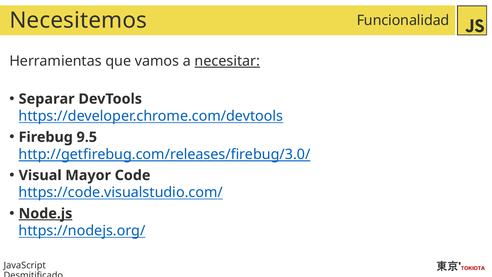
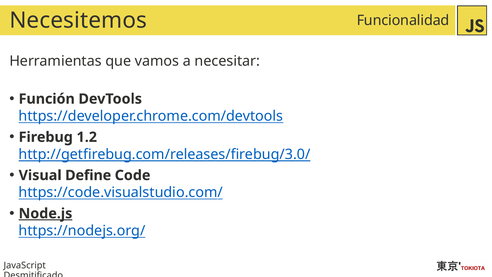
necesitar underline: present -> none (227, 61)
Separar: Separar -> Función (47, 99)
9.5: 9.5 -> 1.2 (87, 137)
Mayor: Mayor -> Define (88, 175)
